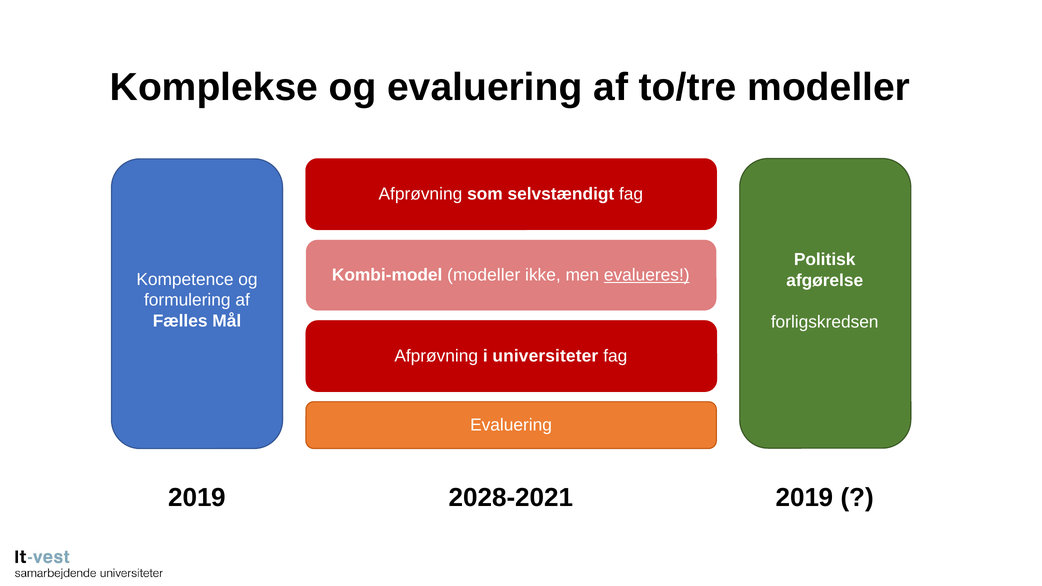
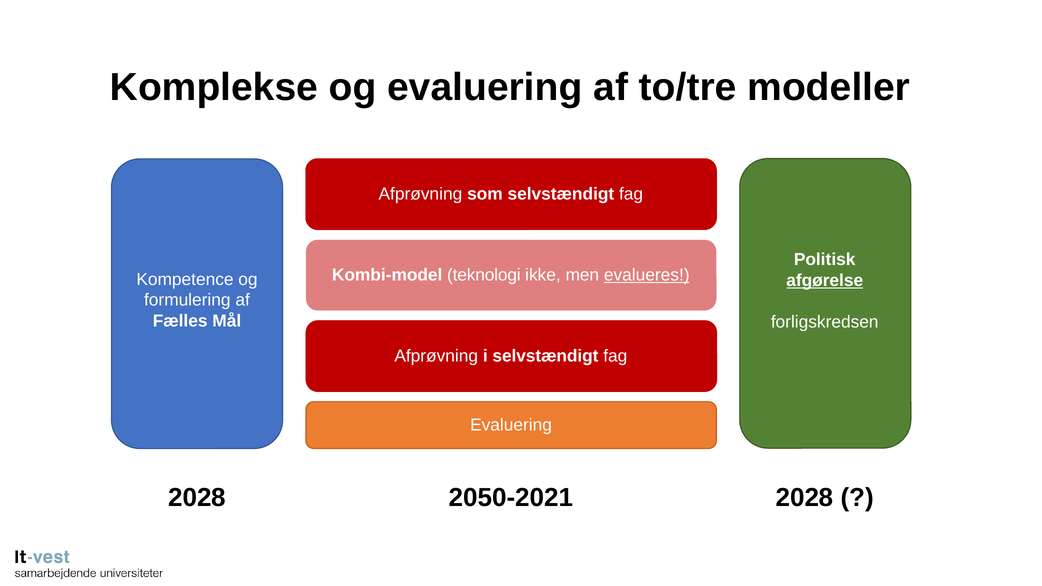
Kombi-model modeller: modeller -> teknologi (484, 275)
afgørelse underline: none -> present (825, 280)
i universiteter: universiteter -> selvstændigt (545, 356)
2019: 2019 -> 2028 (197, 498)
2028-2021: 2028-2021 -> 2050-2021 (511, 498)
2019: 2019 -> 2028 (805, 498)
